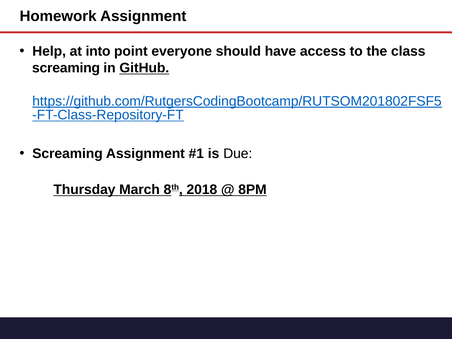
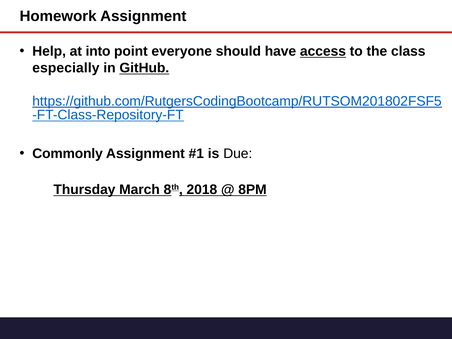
access underline: none -> present (323, 51)
screaming: screaming -> especially (66, 68)
Screaming: Screaming -> Commonly (68, 154)
